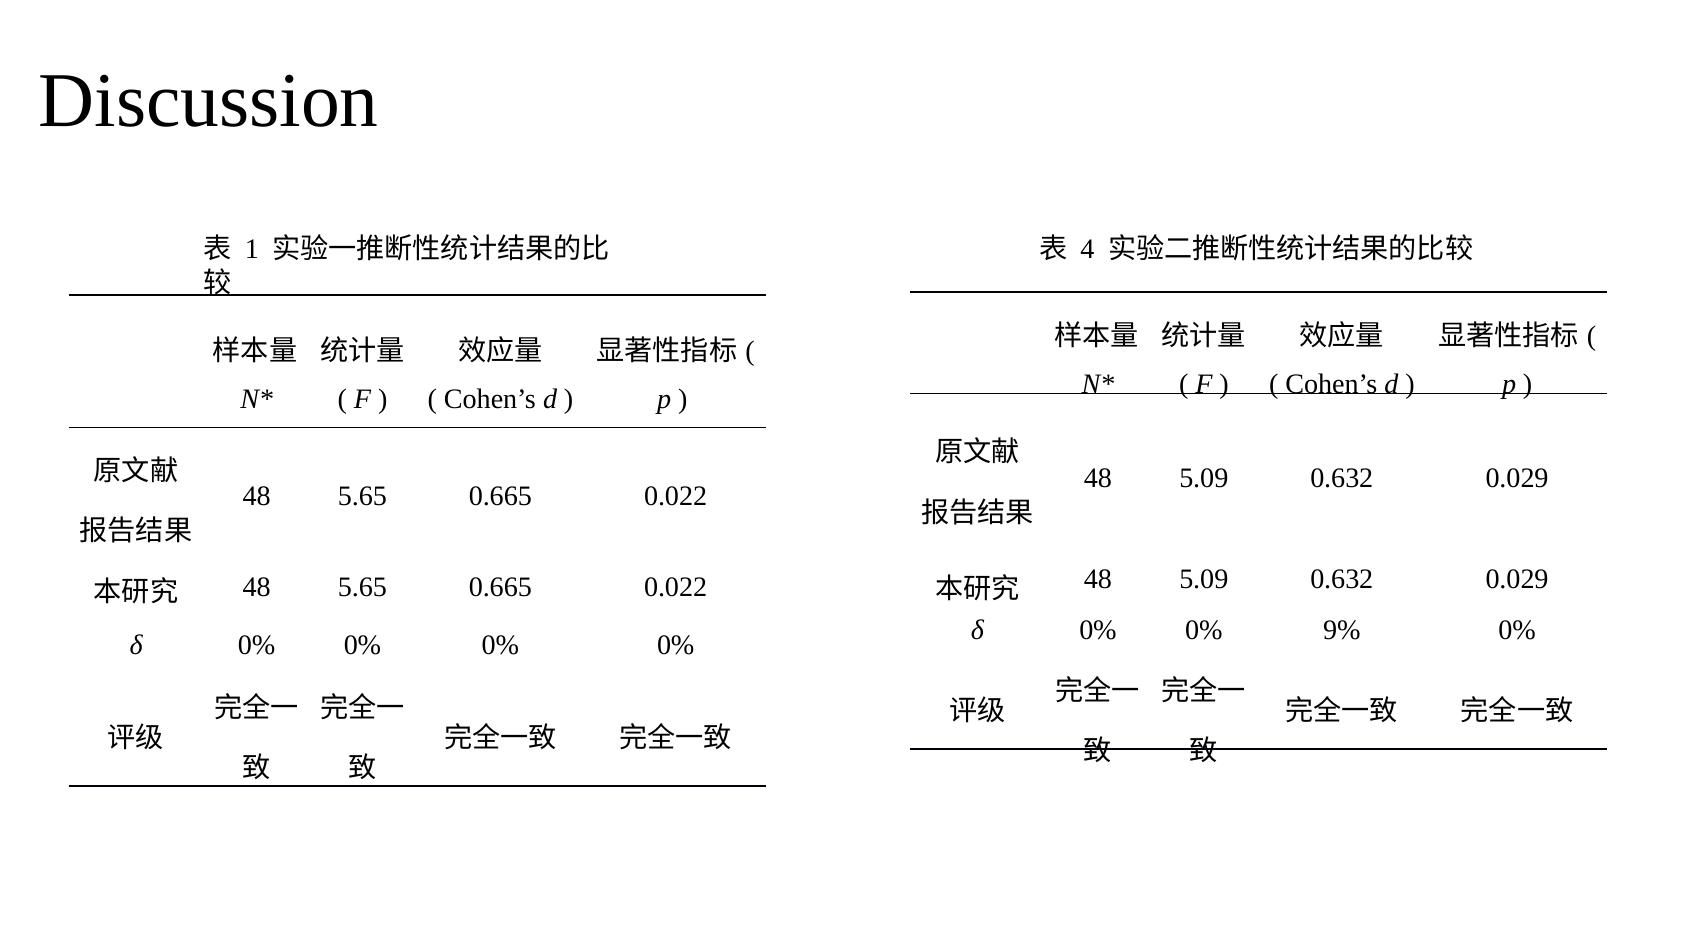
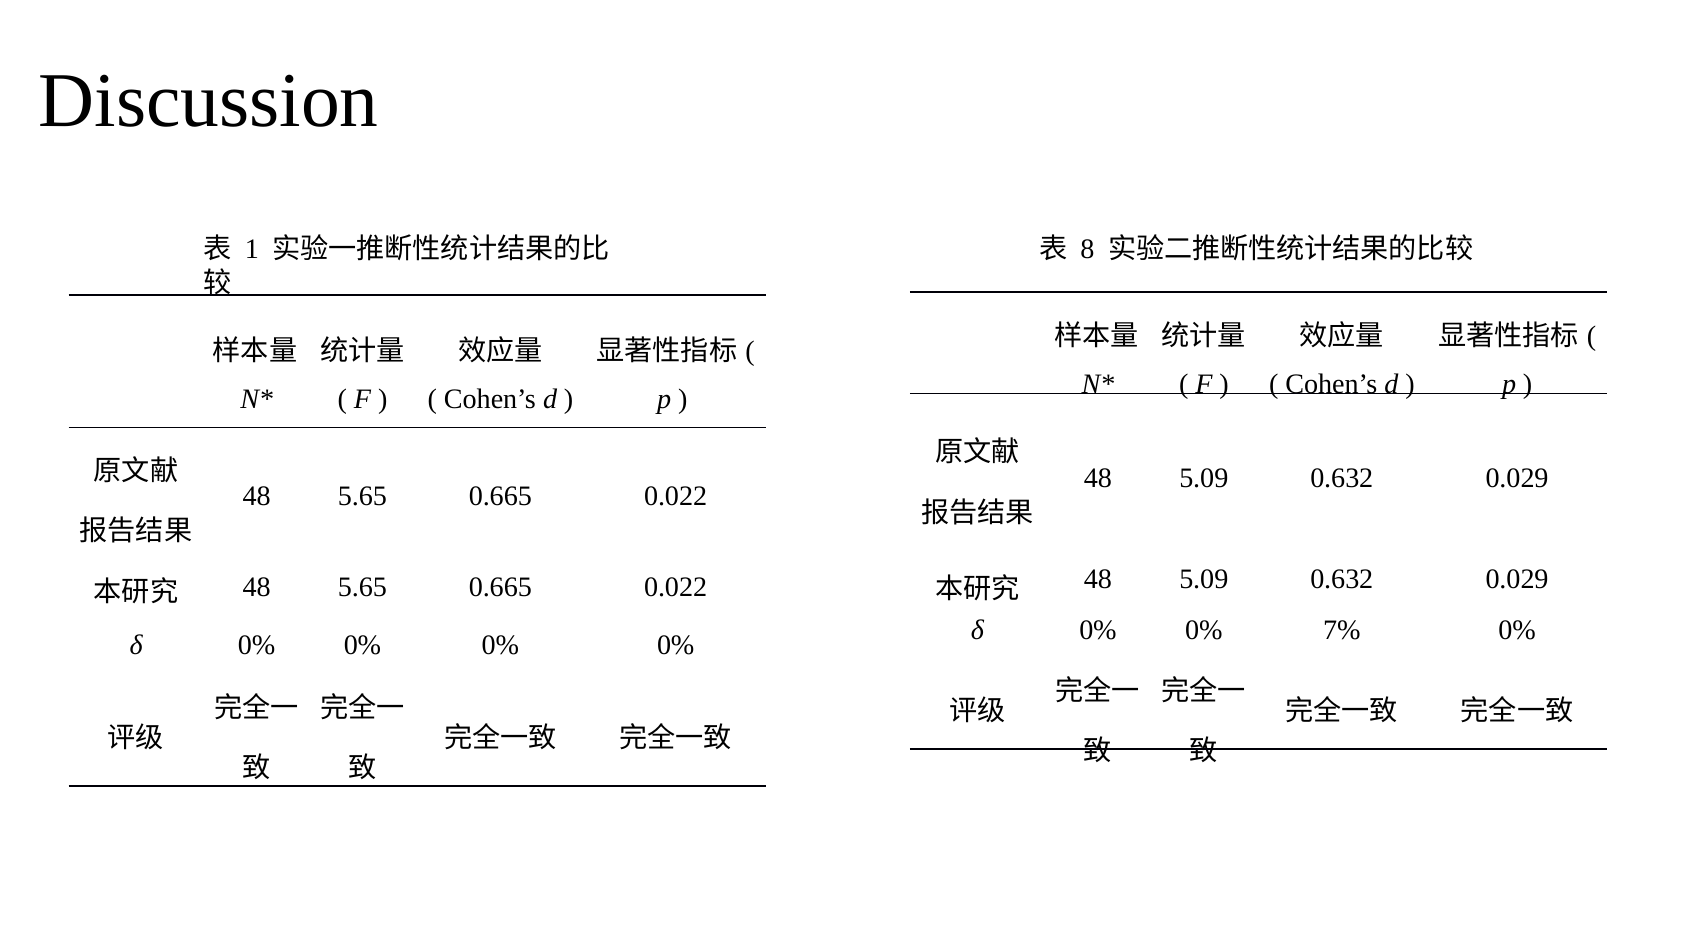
4: 4 -> 8 (1088, 249)
9%: 9% -> 7% (1342, 630)
